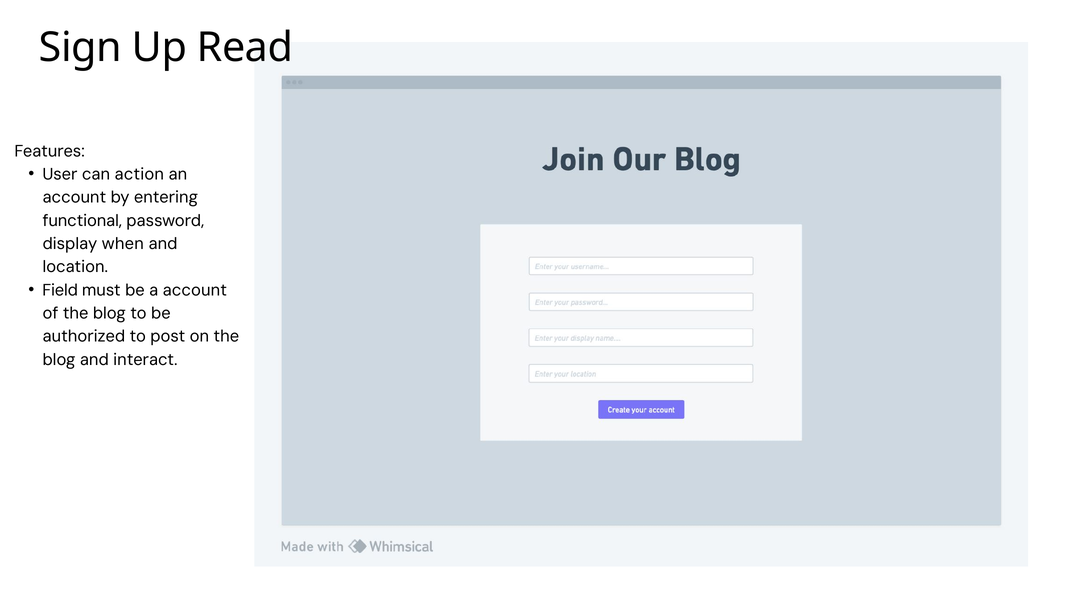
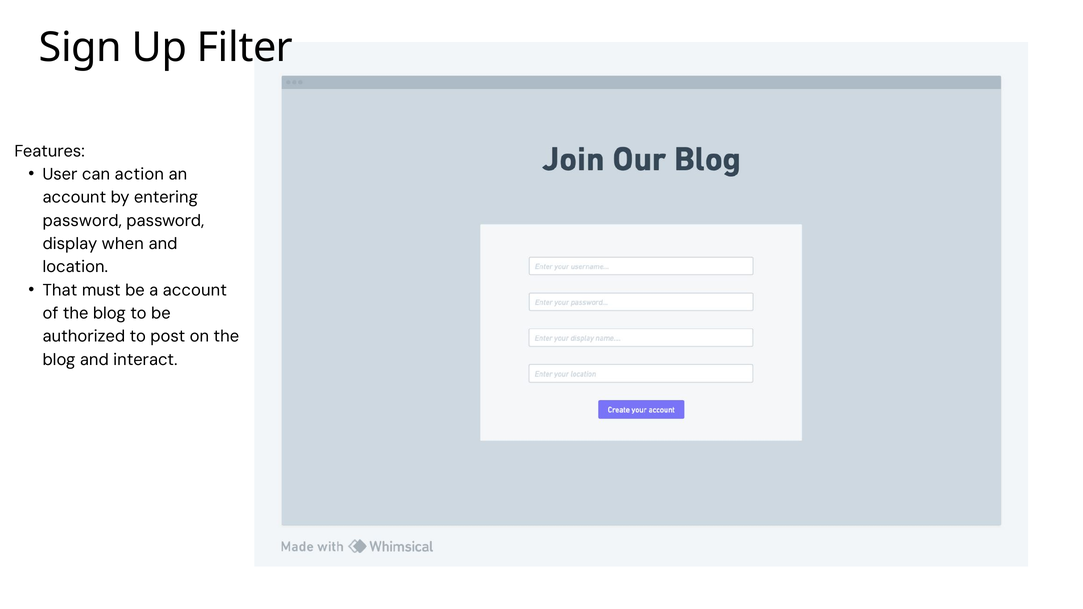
Read: Read -> Filter (245, 47)
functional: functional -> password (82, 221)
Field: Field -> That (60, 290)
